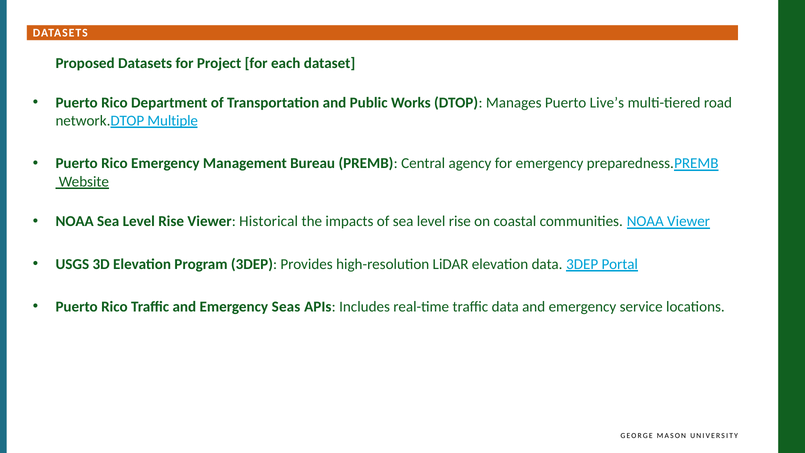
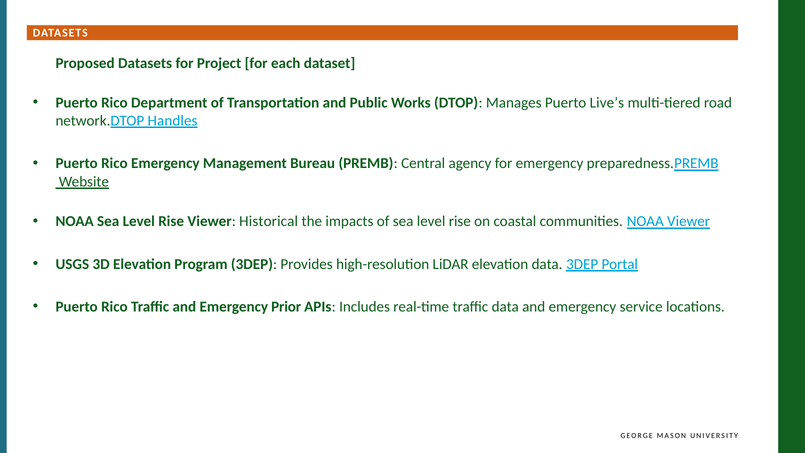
Multiple: Multiple -> Handles (173, 121)
Seas: Seas -> Prior (286, 306)
